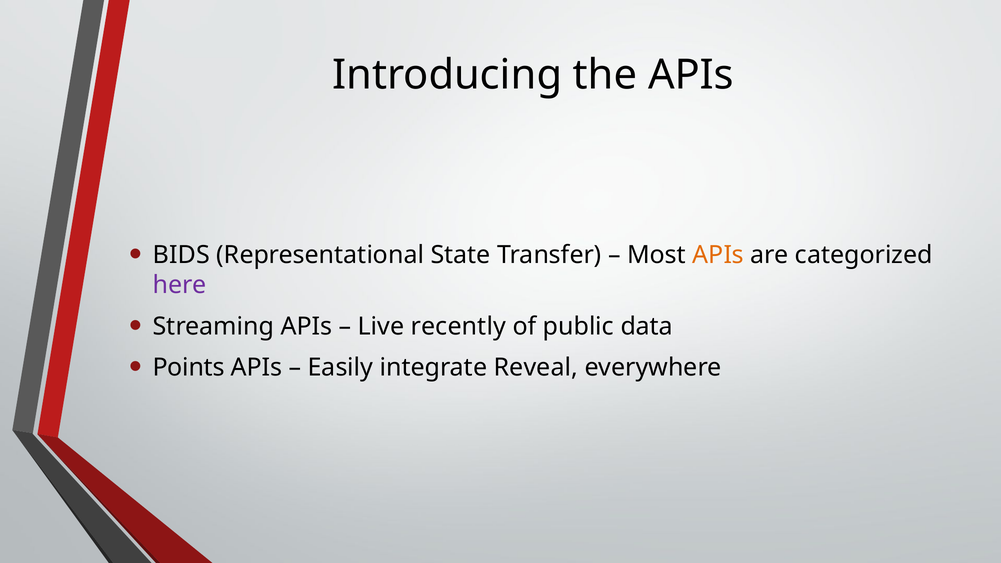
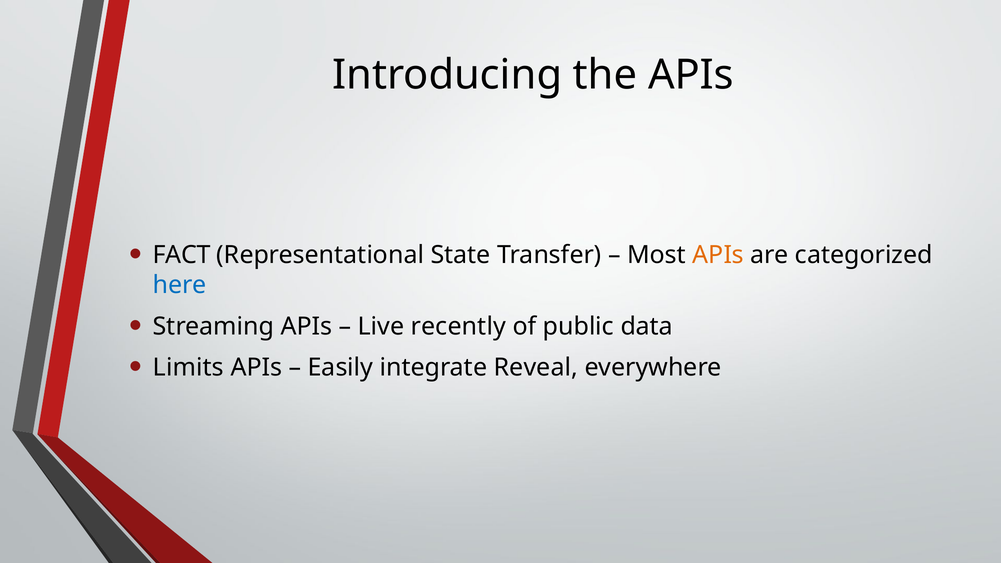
BIDS: BIDS -> FACT (182, 255)
here colour: purple -> blue (180, 285)
Points: Points -> Limits (188, 368)
